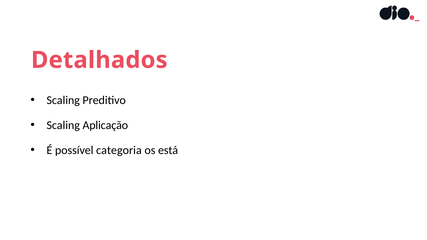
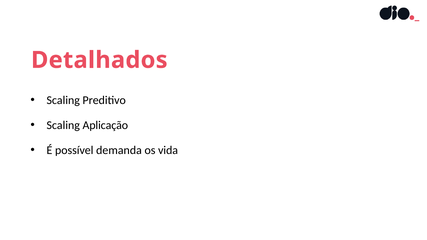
categoria: categoria -> demanda (119, 150)
está: está -> vida (168, 150)
